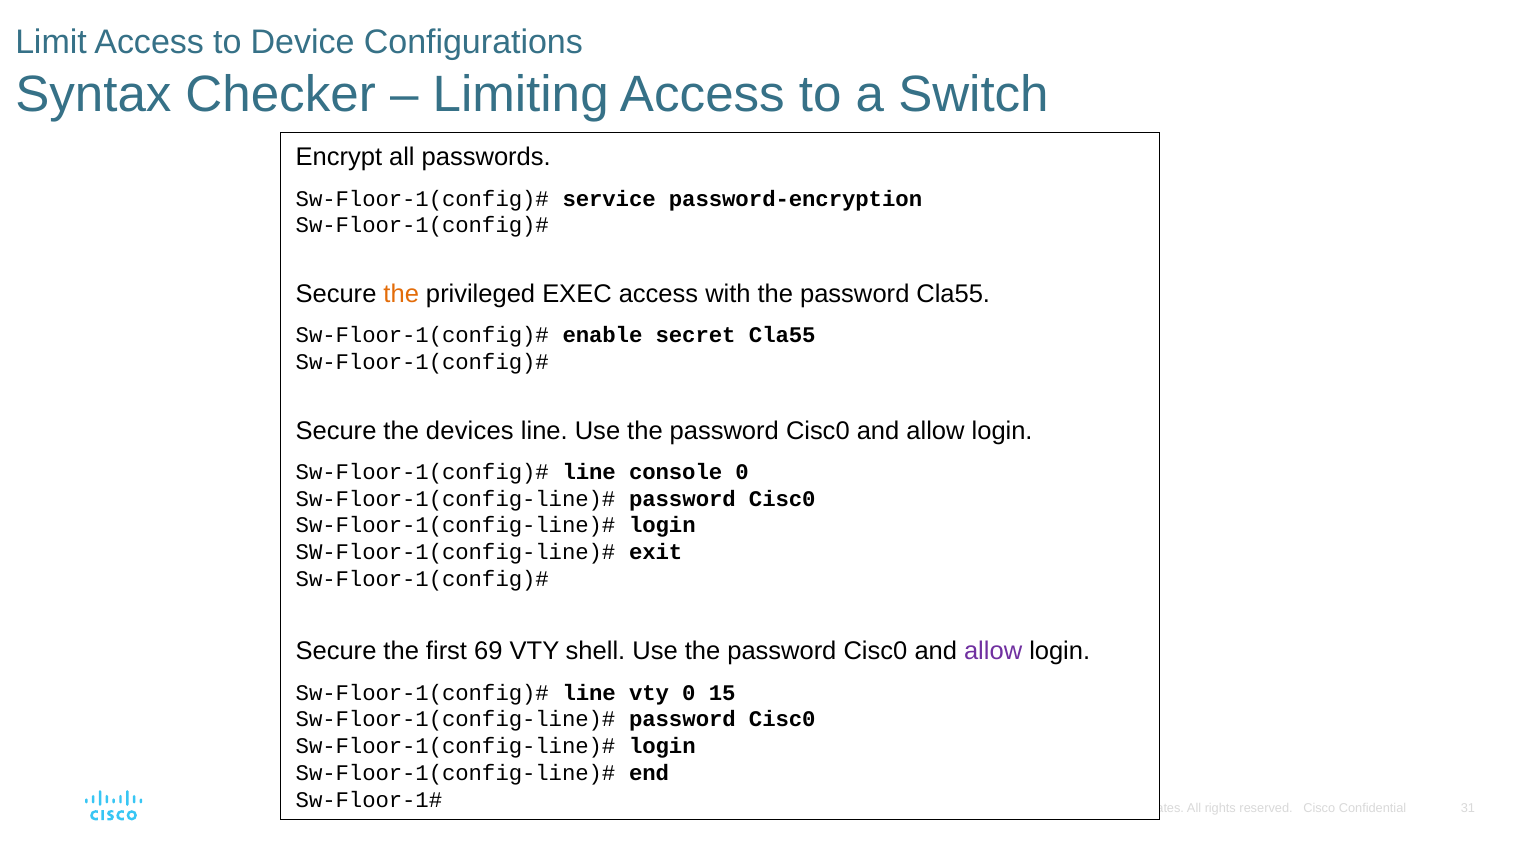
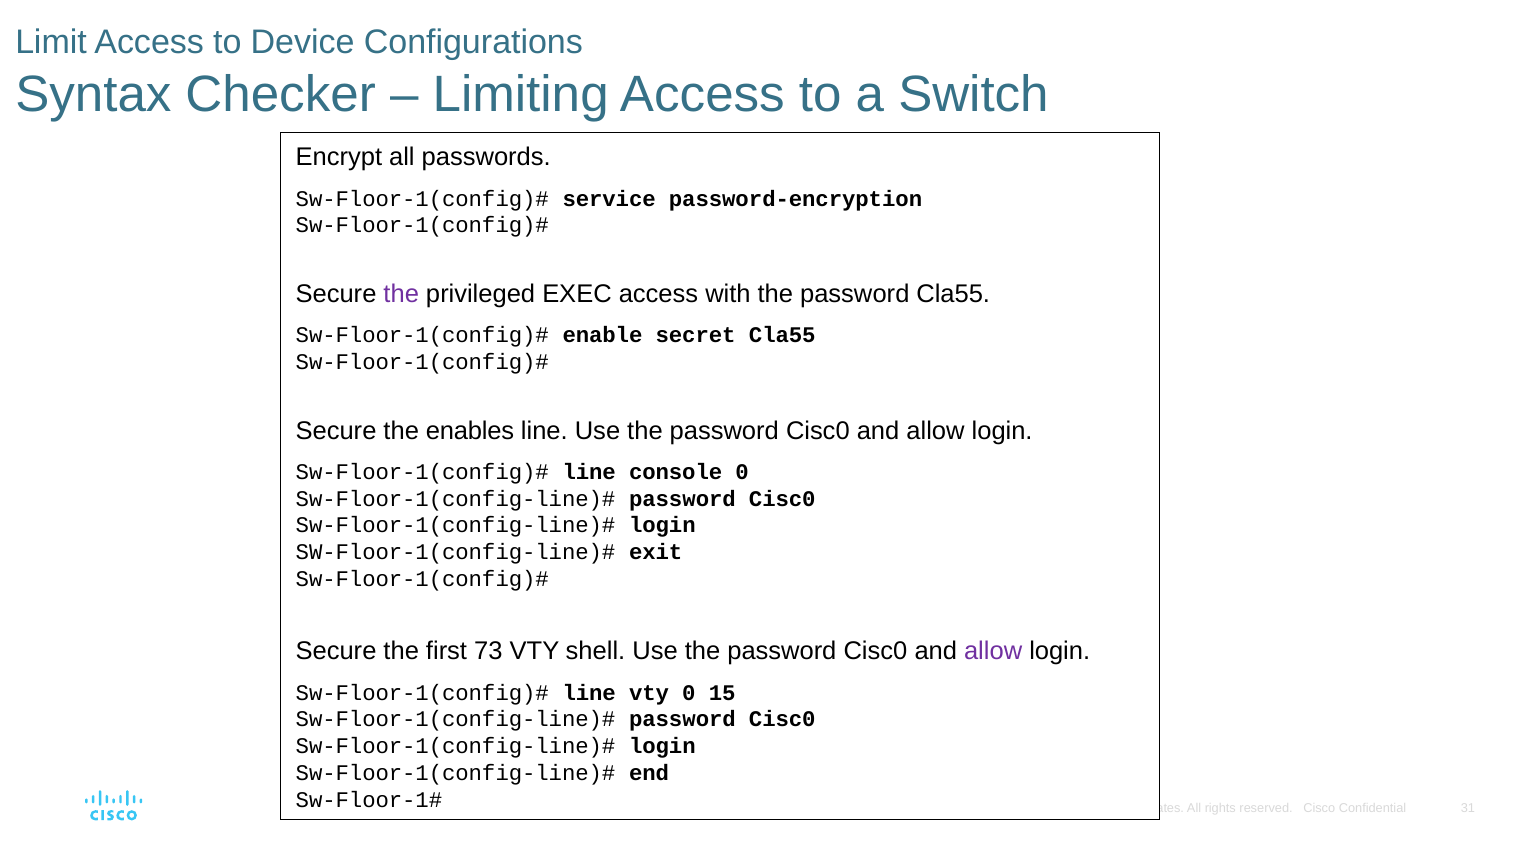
the colour: orange -> purple (401, 294)
devices: devices -> enables (470, 431)
69: 69 -> 73 (488, 652)
